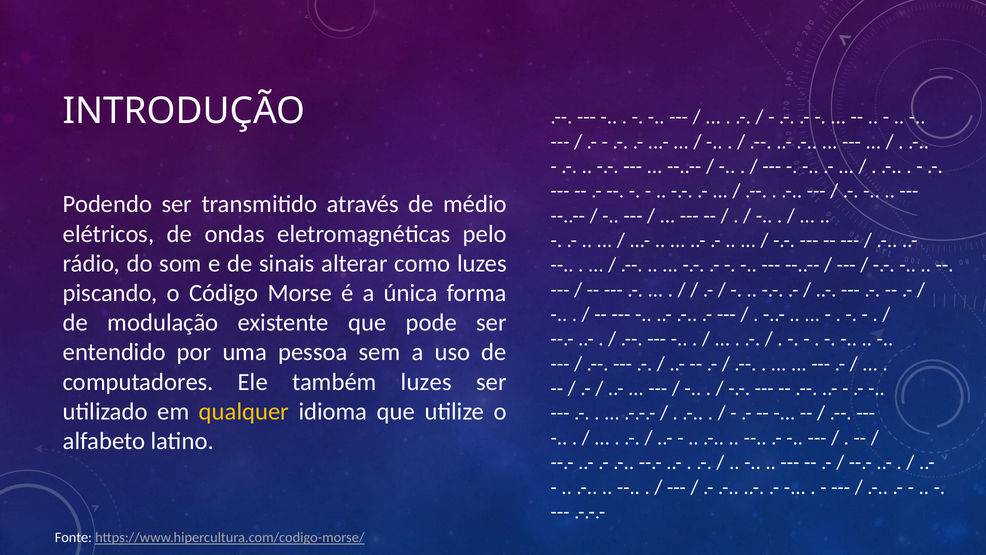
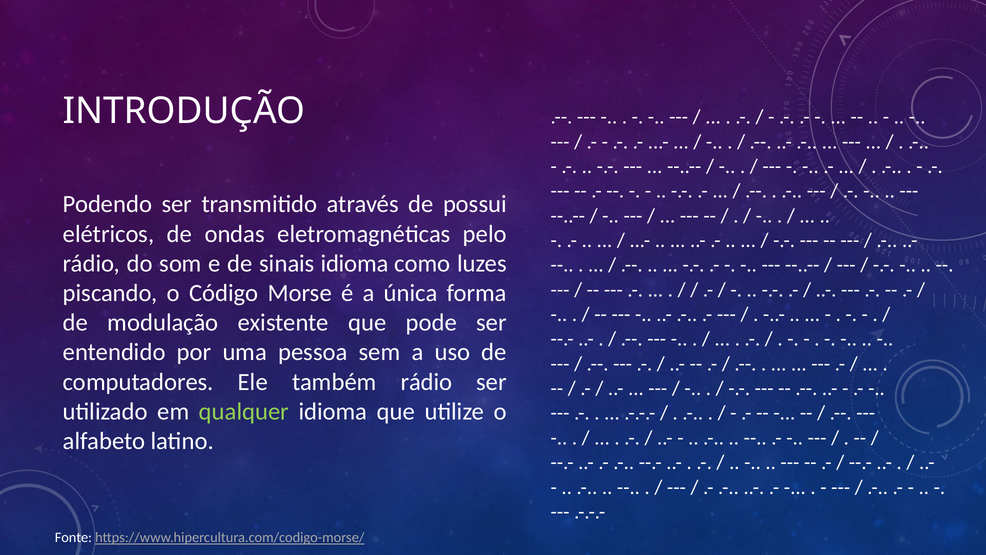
médio: médio -> possui (475, 204)
sinais alterar: alterar -> idioma (355, 263)
também luzes: luzes -> rádio (426, 382)
qualquer colour: yellow -> light green (244, 411)
